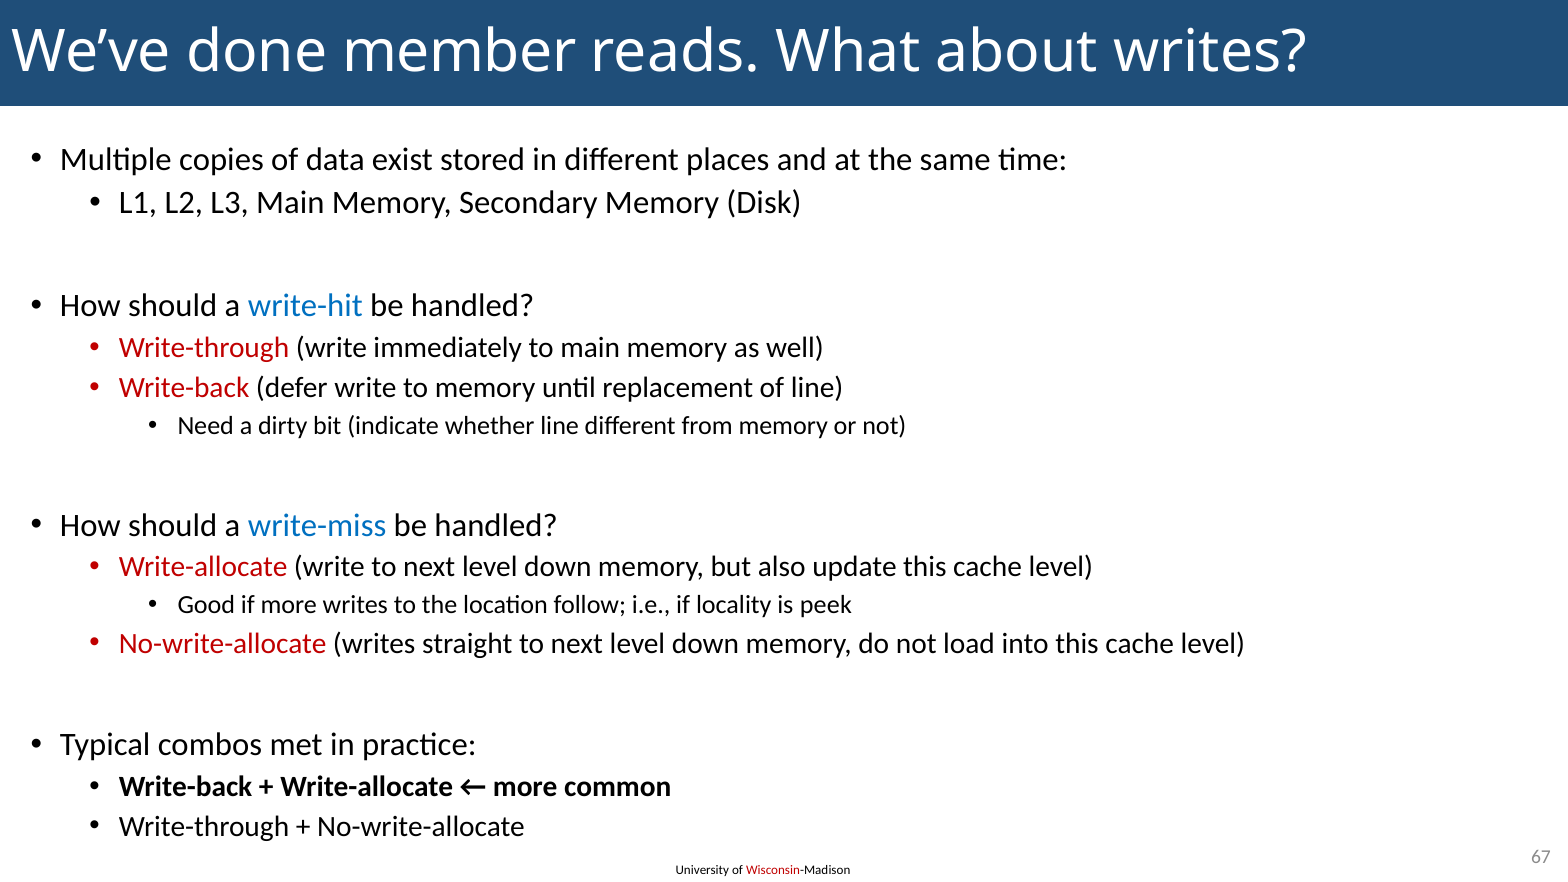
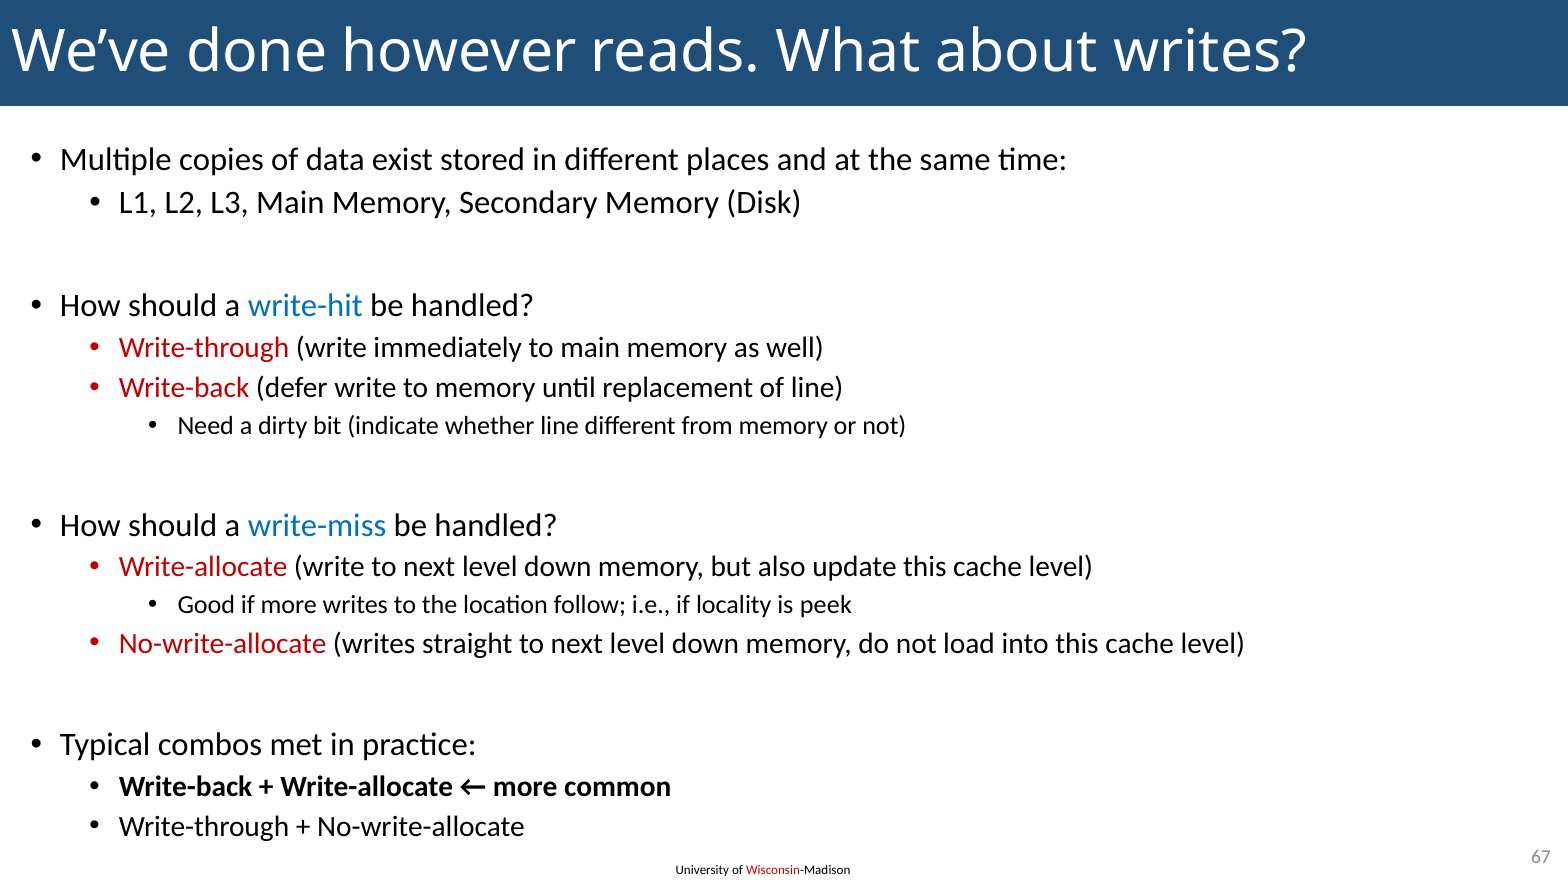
member: member -> however (459, 53)
